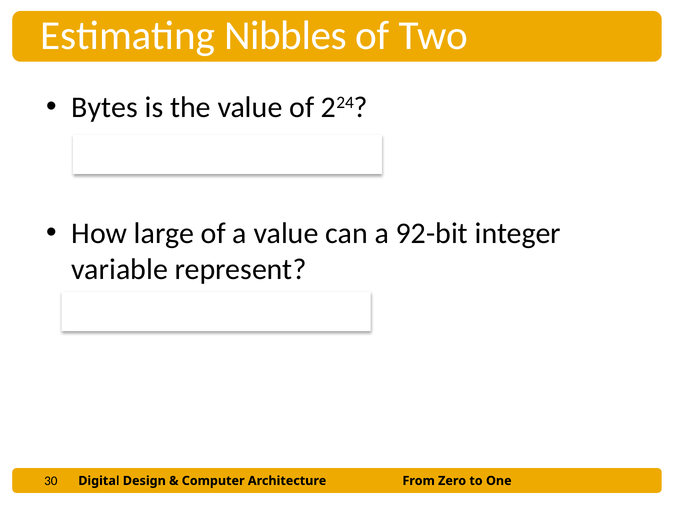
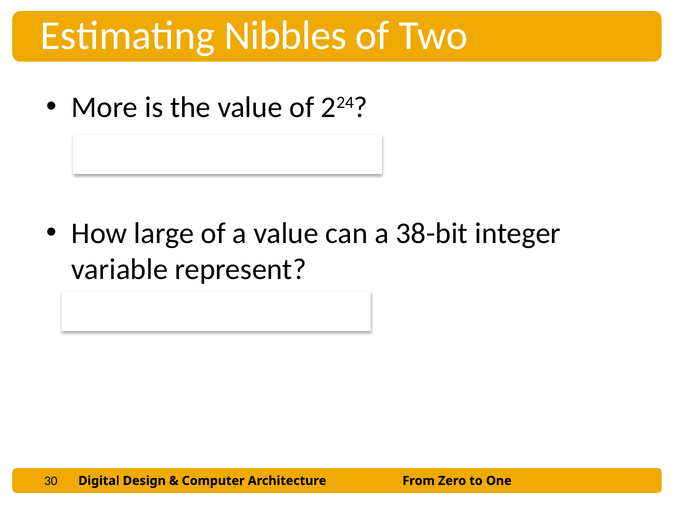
Bytes: Bytes -> More (105, 108)
92-bit: 92-bit -> 38-bit (432, 234)
